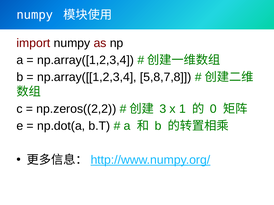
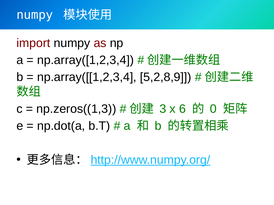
5,8,7,8: 5,8,7,8 -> 5,2,8,9 (166, 77)
np.zeros((2,2: np.zeros((2,2 -> np.zeros((1,3 (76, 109)
1: 1 -> 6 (182, 109)
